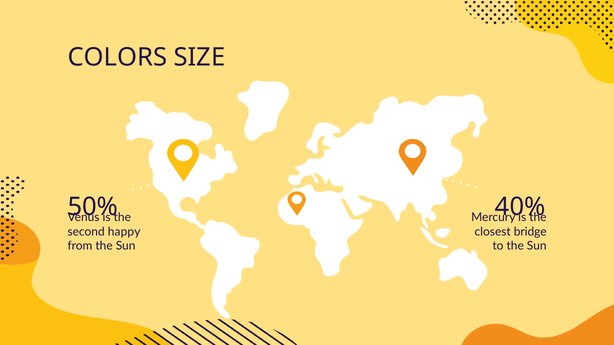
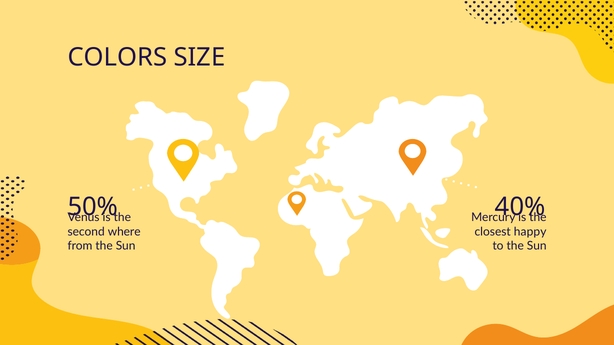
happy: happy -> where (124, 232)
bridge: bridge -> happy (530, 232)
